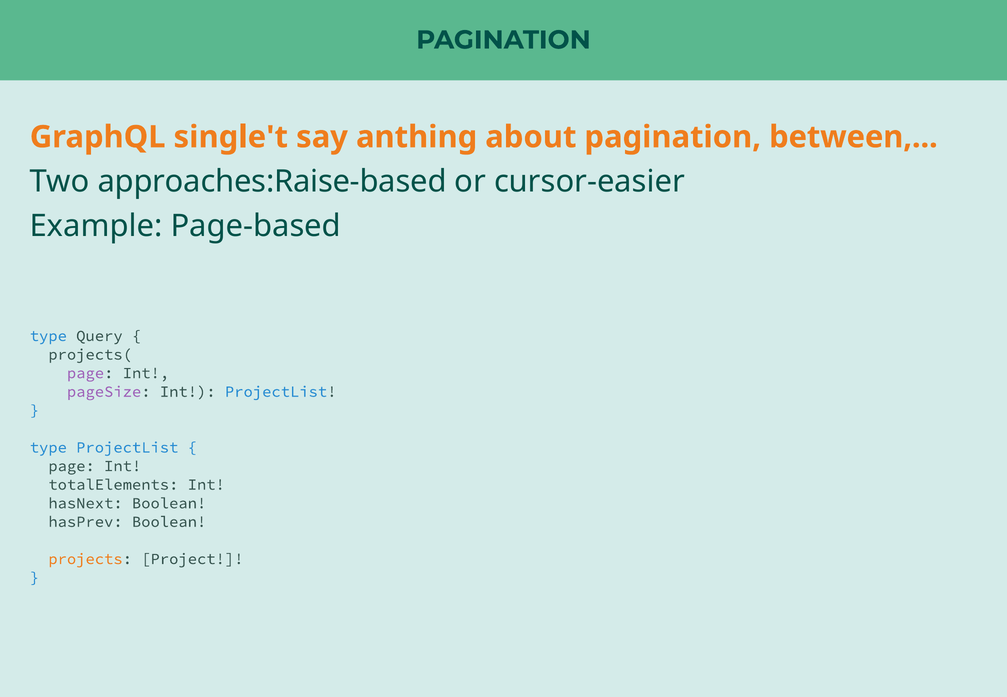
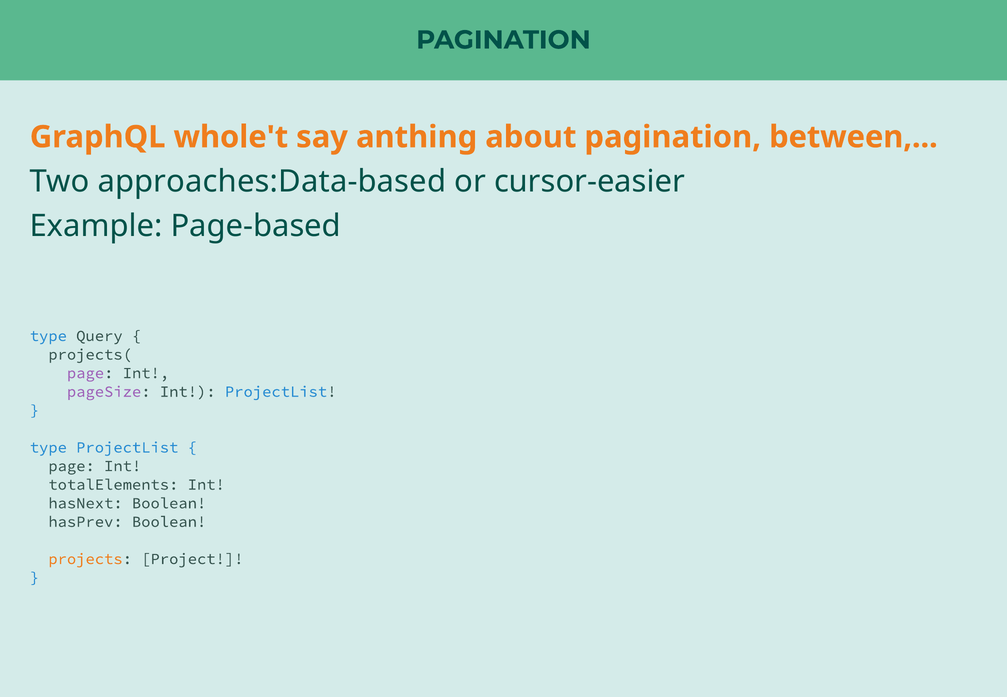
single't: single't -> whole't (231, 137)
approaches:Raise-based: approaches:Raise-based -> approaches:Data-based (272, 182)
